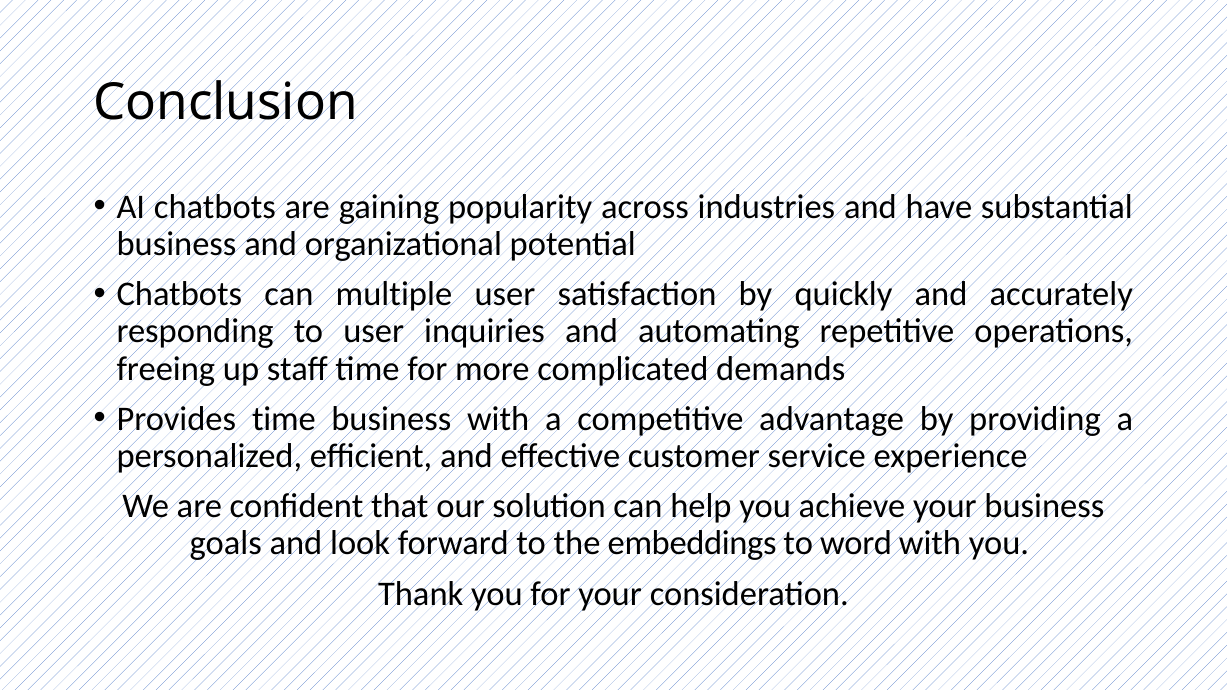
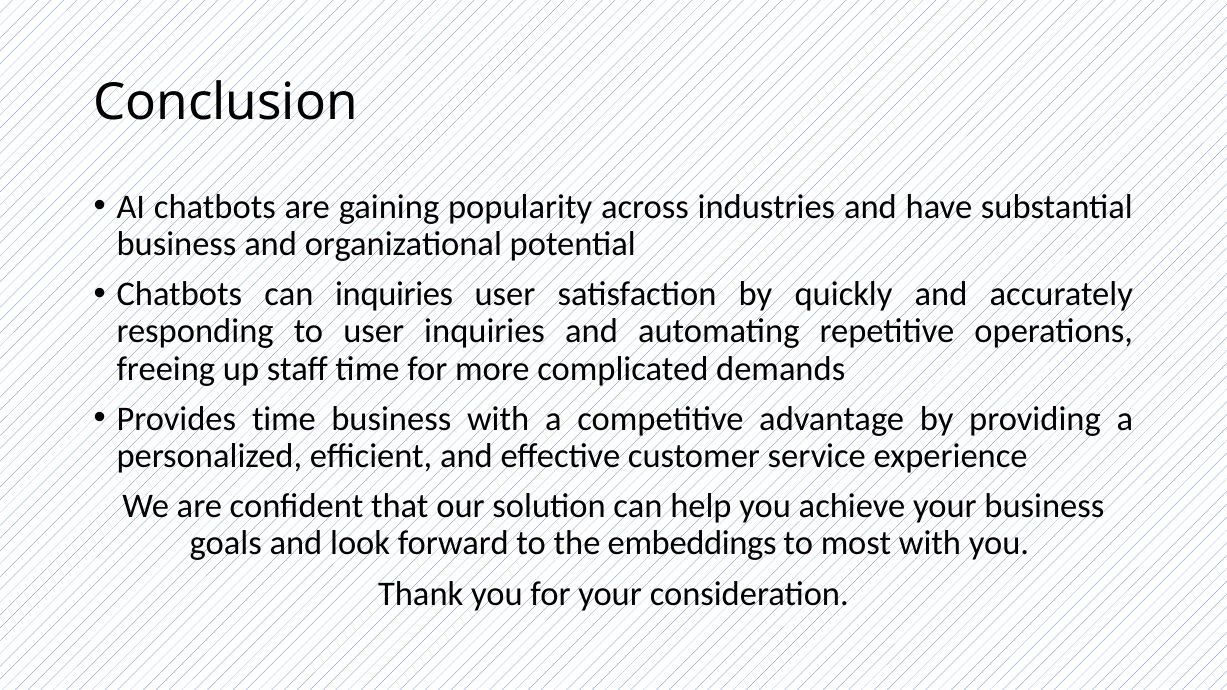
can multiple: multiple -> inquiries (394, 294)
word: word -> most (856, 544)
